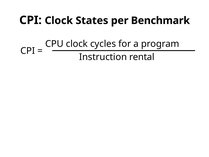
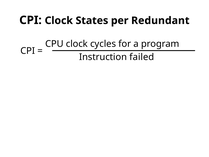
Benchmark: Benchmark -> Redundant (160, 21)
rental: rental -> failed (142, 57)
